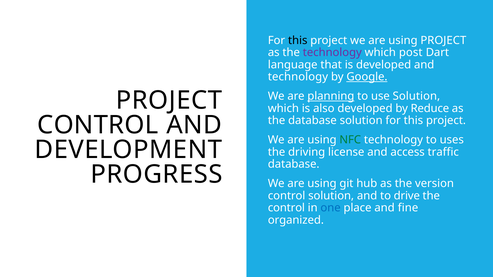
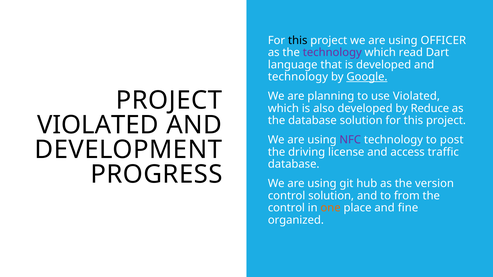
using PROJECT: PROJECT -> OFFICER (443, 40)
post: post -> read (411, 53)
planning underline: present -> none (331, 96)
use Solution: Solution -> Violated (416, 96)
CONTROL: CONTROL -> VIOLATED (98, 125)
NFC colour: green -> purple (350, 140)
uses: uses -> post (452, 140)
drive: drive -> from (407, 196)
one colour: blue -> orange (331, 208)
